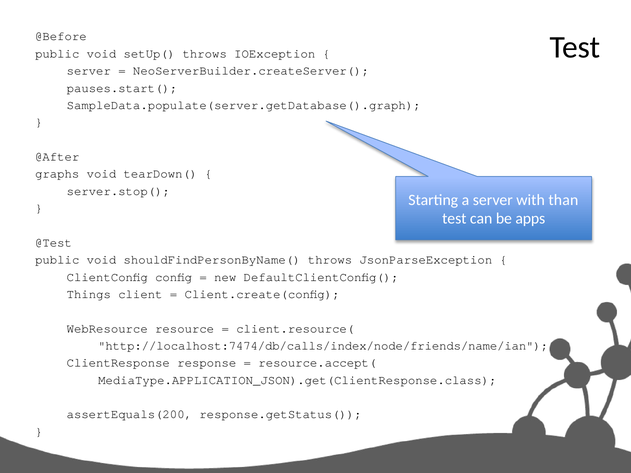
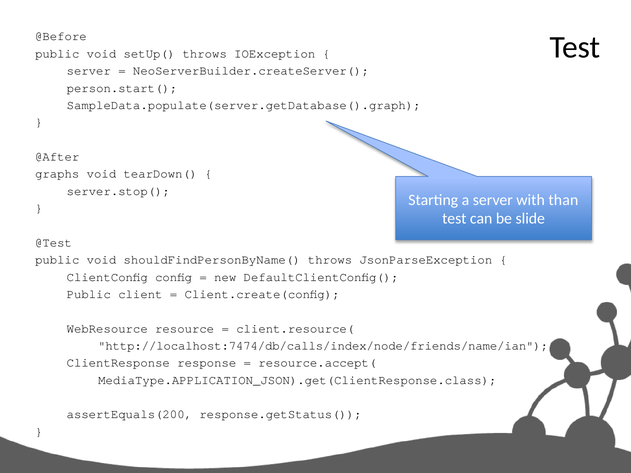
pauses.start(: pauses.start( -> person.start( (122, 88)
apps: apps -> slide (530, 219)
Things: Things -> Public (89, 294)
